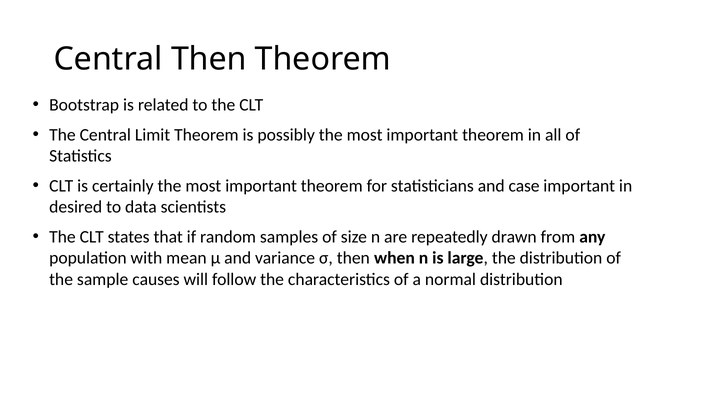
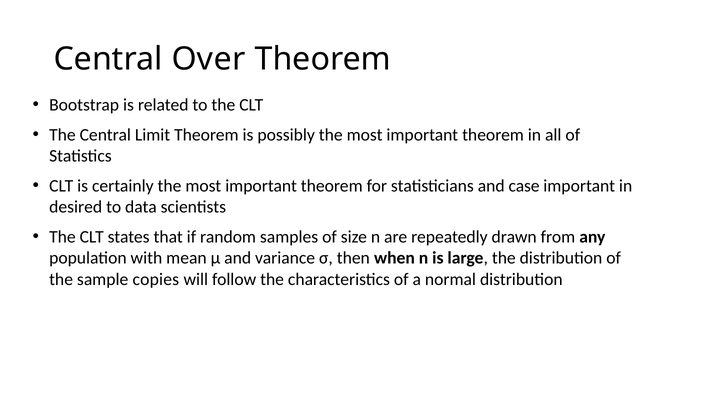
Central Then: Then -> Over (208, 59)
causes: causes -> copies (156, 279)
